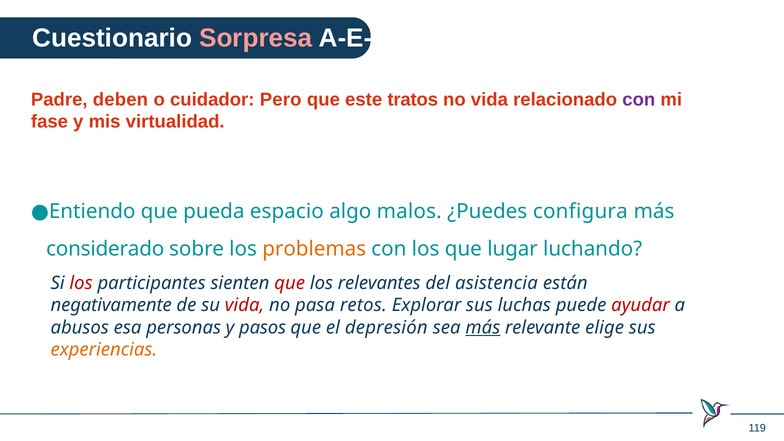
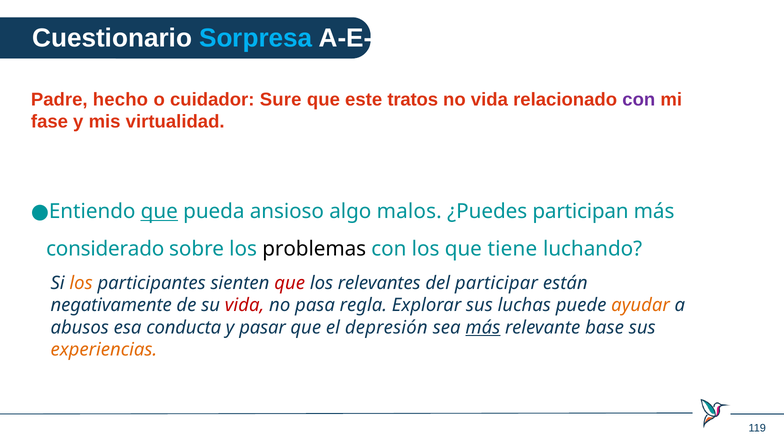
Sorpresa colour: pink -> light blue (256, 38)
deben: deben -> hecho (120, 100)
Pero: Pero -> Sure (281, 100)
que underline: none -> present (159, 211)
espacio: espacio -> ansioso (287, 211)
configura: configura -> participan (581, 211)
problemas colour: orange -> black (314, 249)
lugar: lugar -> tiene (512, 249)
los colour: red -> orange (81, 283)
asistencia: asistencia -> participar (496, 283)
retos: retos -> regla (363, 305)
ayudar colour: red -> orange (641, 305)
personas: personas -> conducta (184, 327)
pasos: pasos -> pasar (263, 327)
elige: elige -> base (605, 327)
